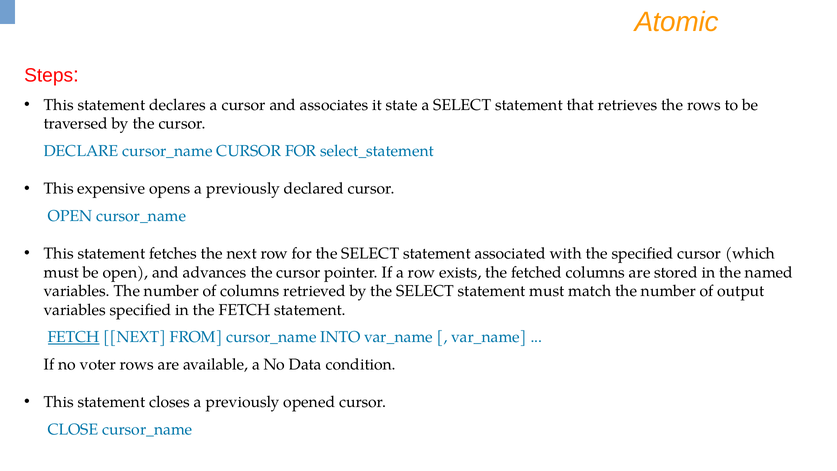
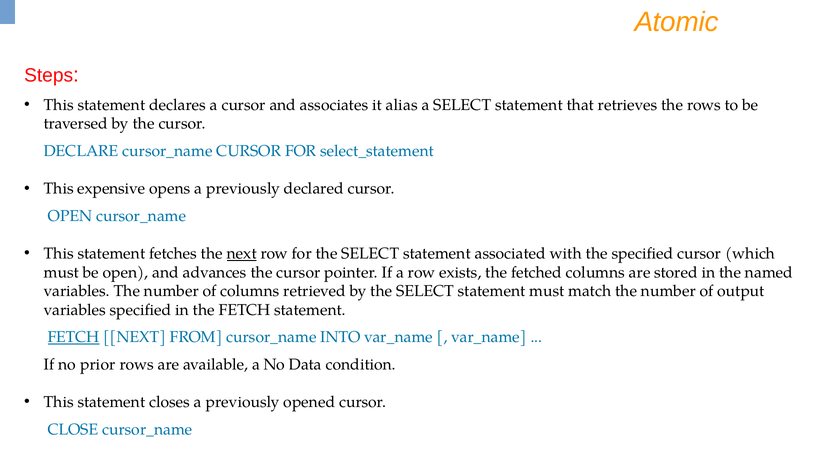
state: state -> alias (402, 105)
next underline: none -> present (242, 253)
voter: voter -> prior (98, 364)
